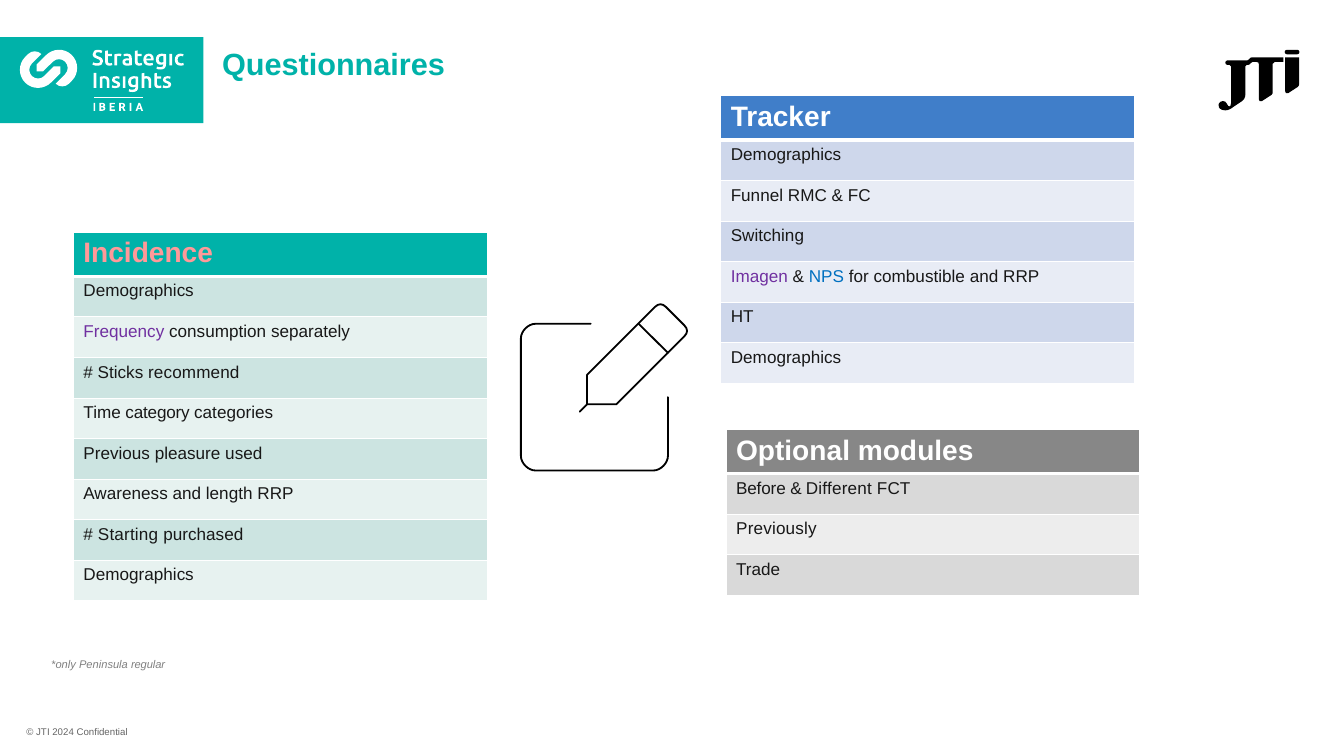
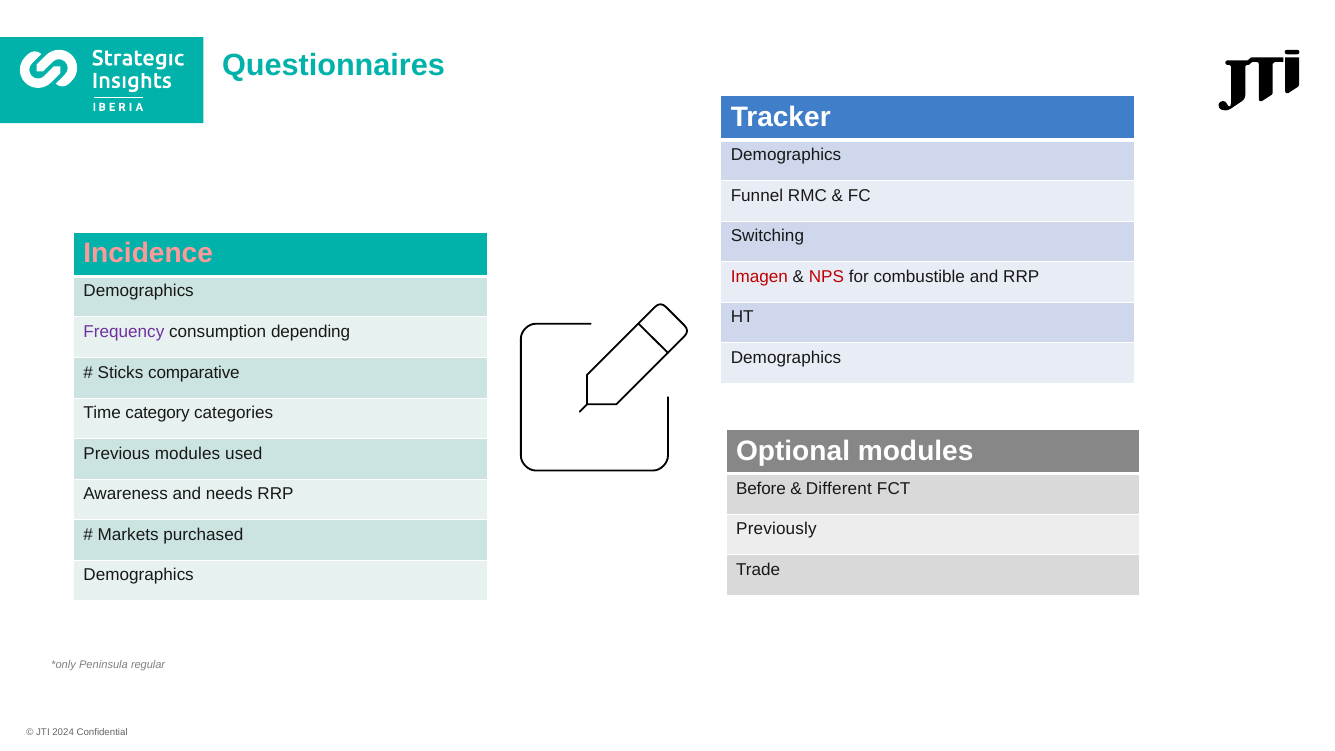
Imagen colour: purple -> red (759, 277)
NPS colour: blue -> red (826, 277)
separately: separately -> depending (311, 332)
recommend: recommend -> comparative (194, 372)
Previous pleasure: pleasure -> modules (188, 453)
length: length -> needs (229, 494)
Starting: Starting -> Markets (128, 535)
